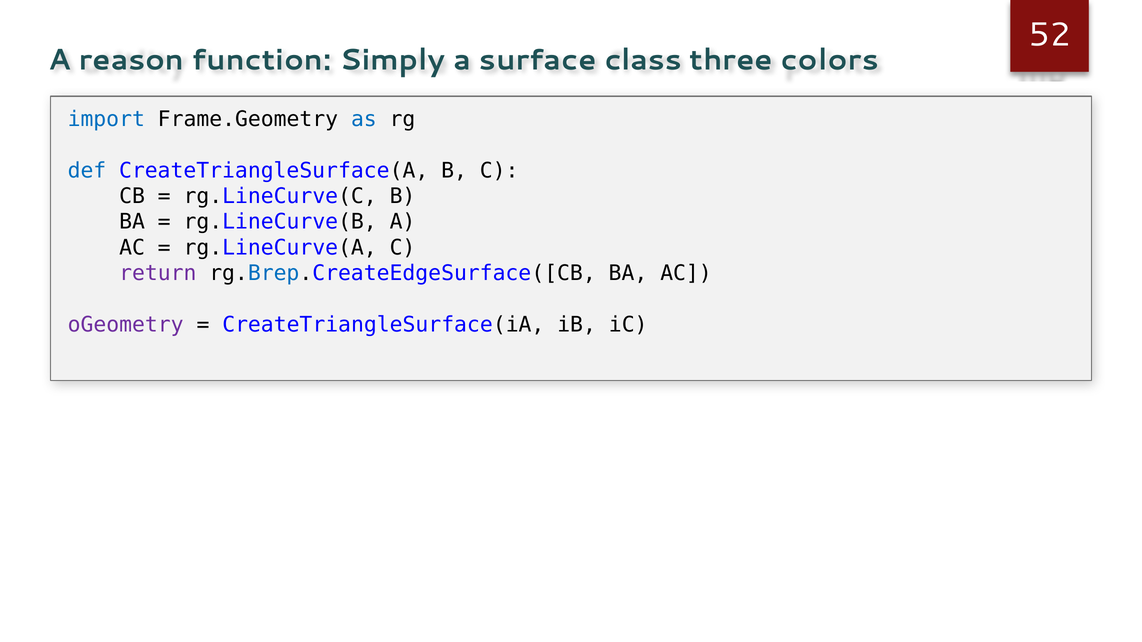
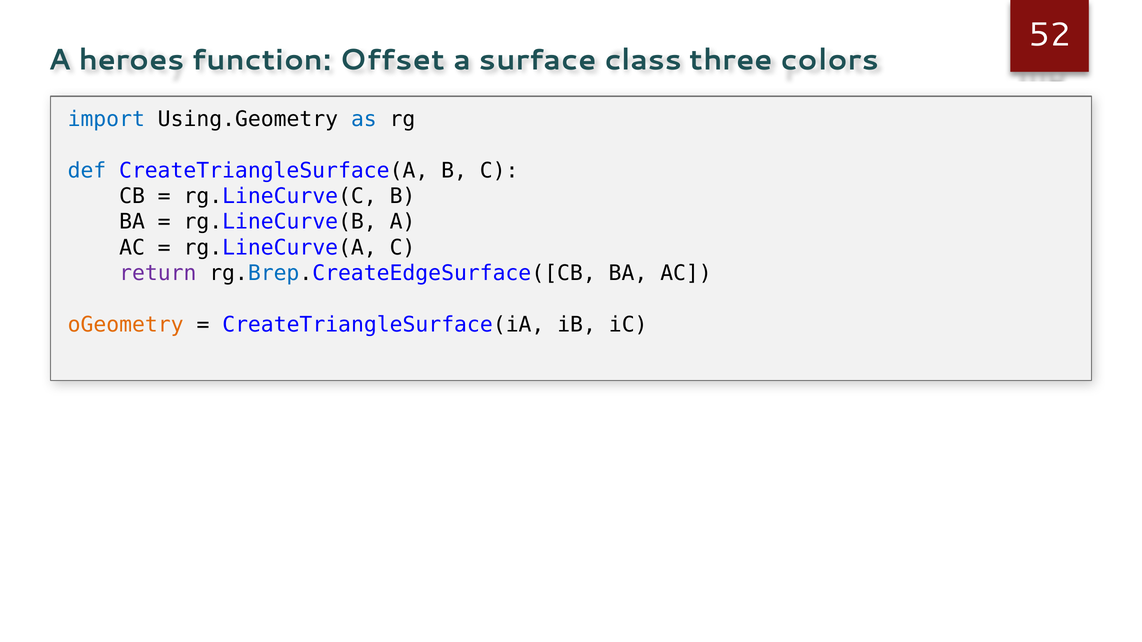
reason: reason -> heroes (131, 60)
Simply: Simply -> Offset (392, 60)
Frame.Geometry: Frame.Geometry -> Using.Geometry (248, 119)
oGeometry colour: purple -> orange (126, 325)
